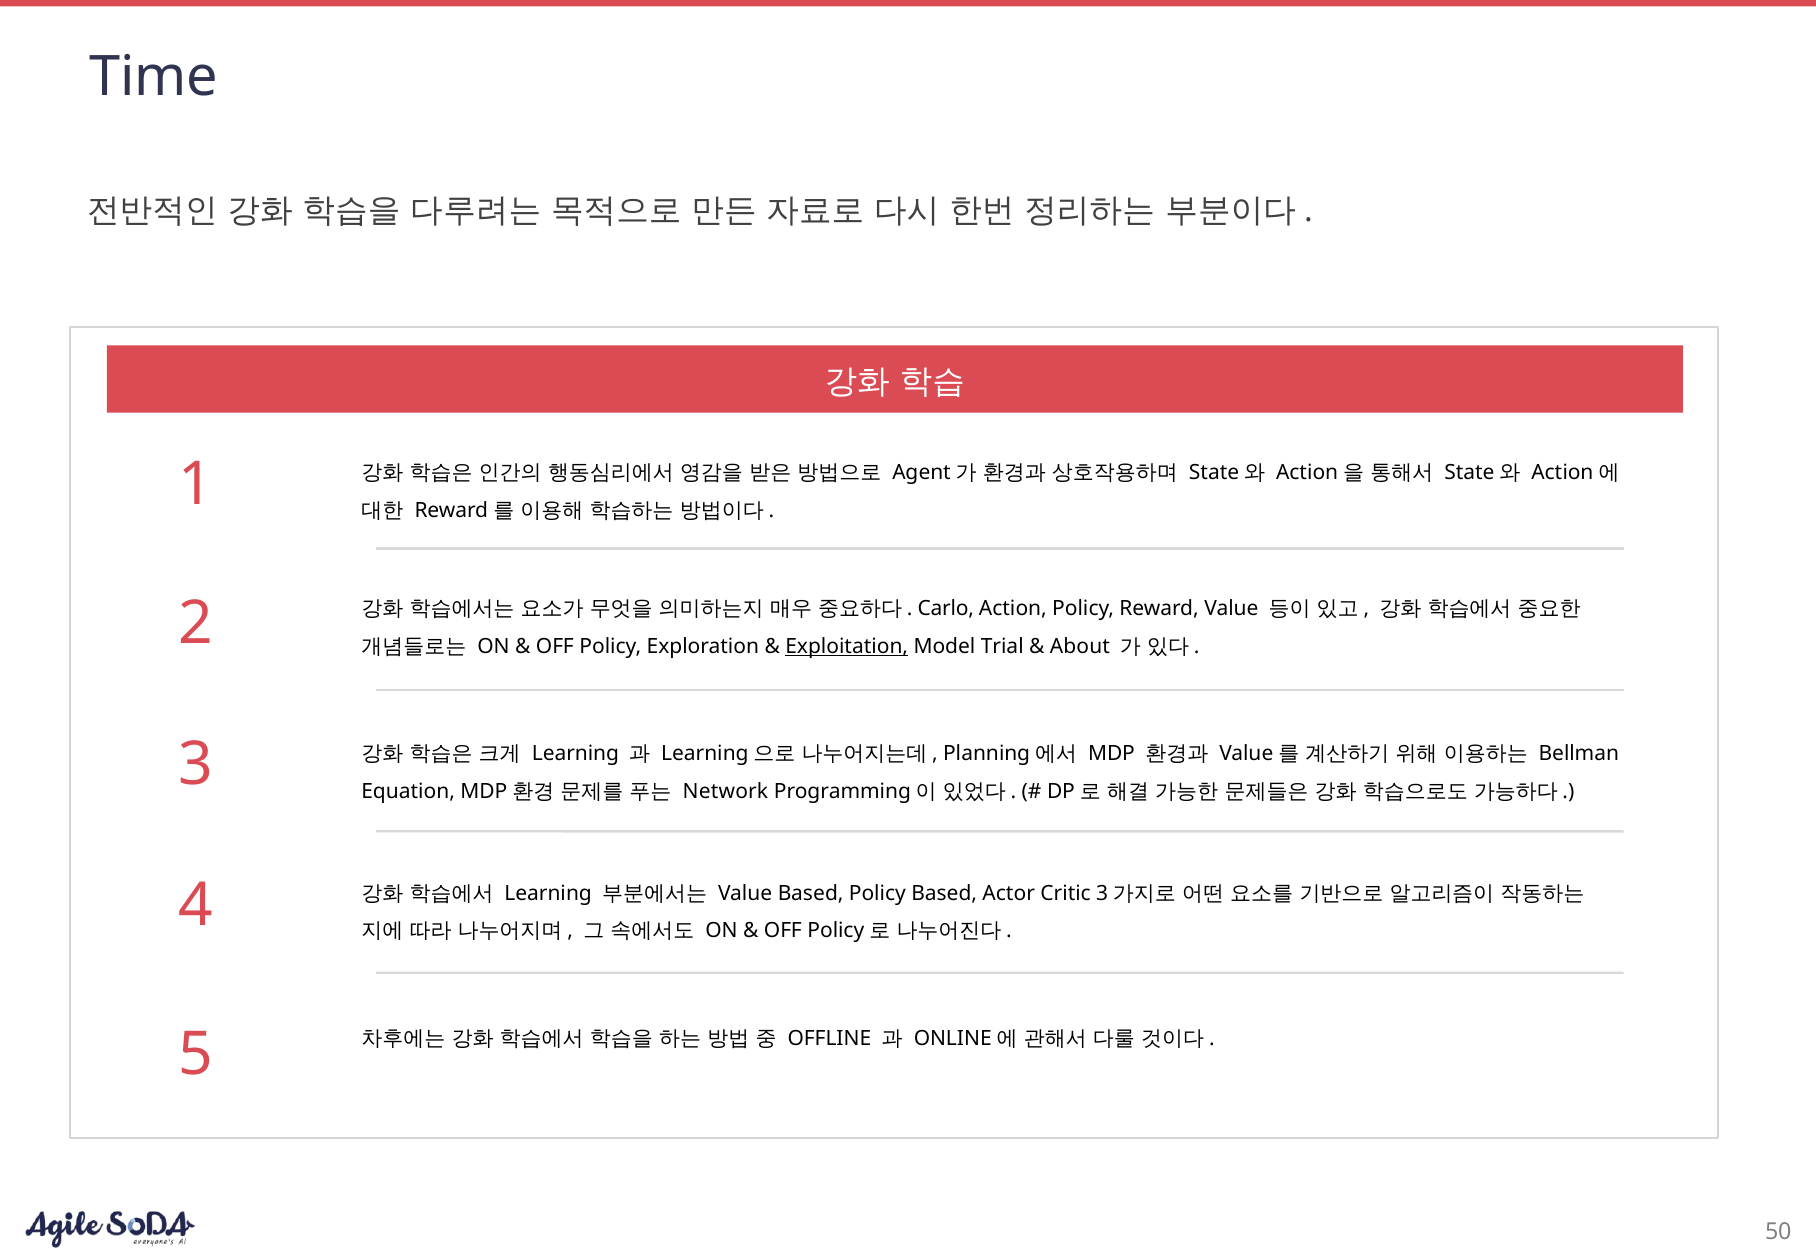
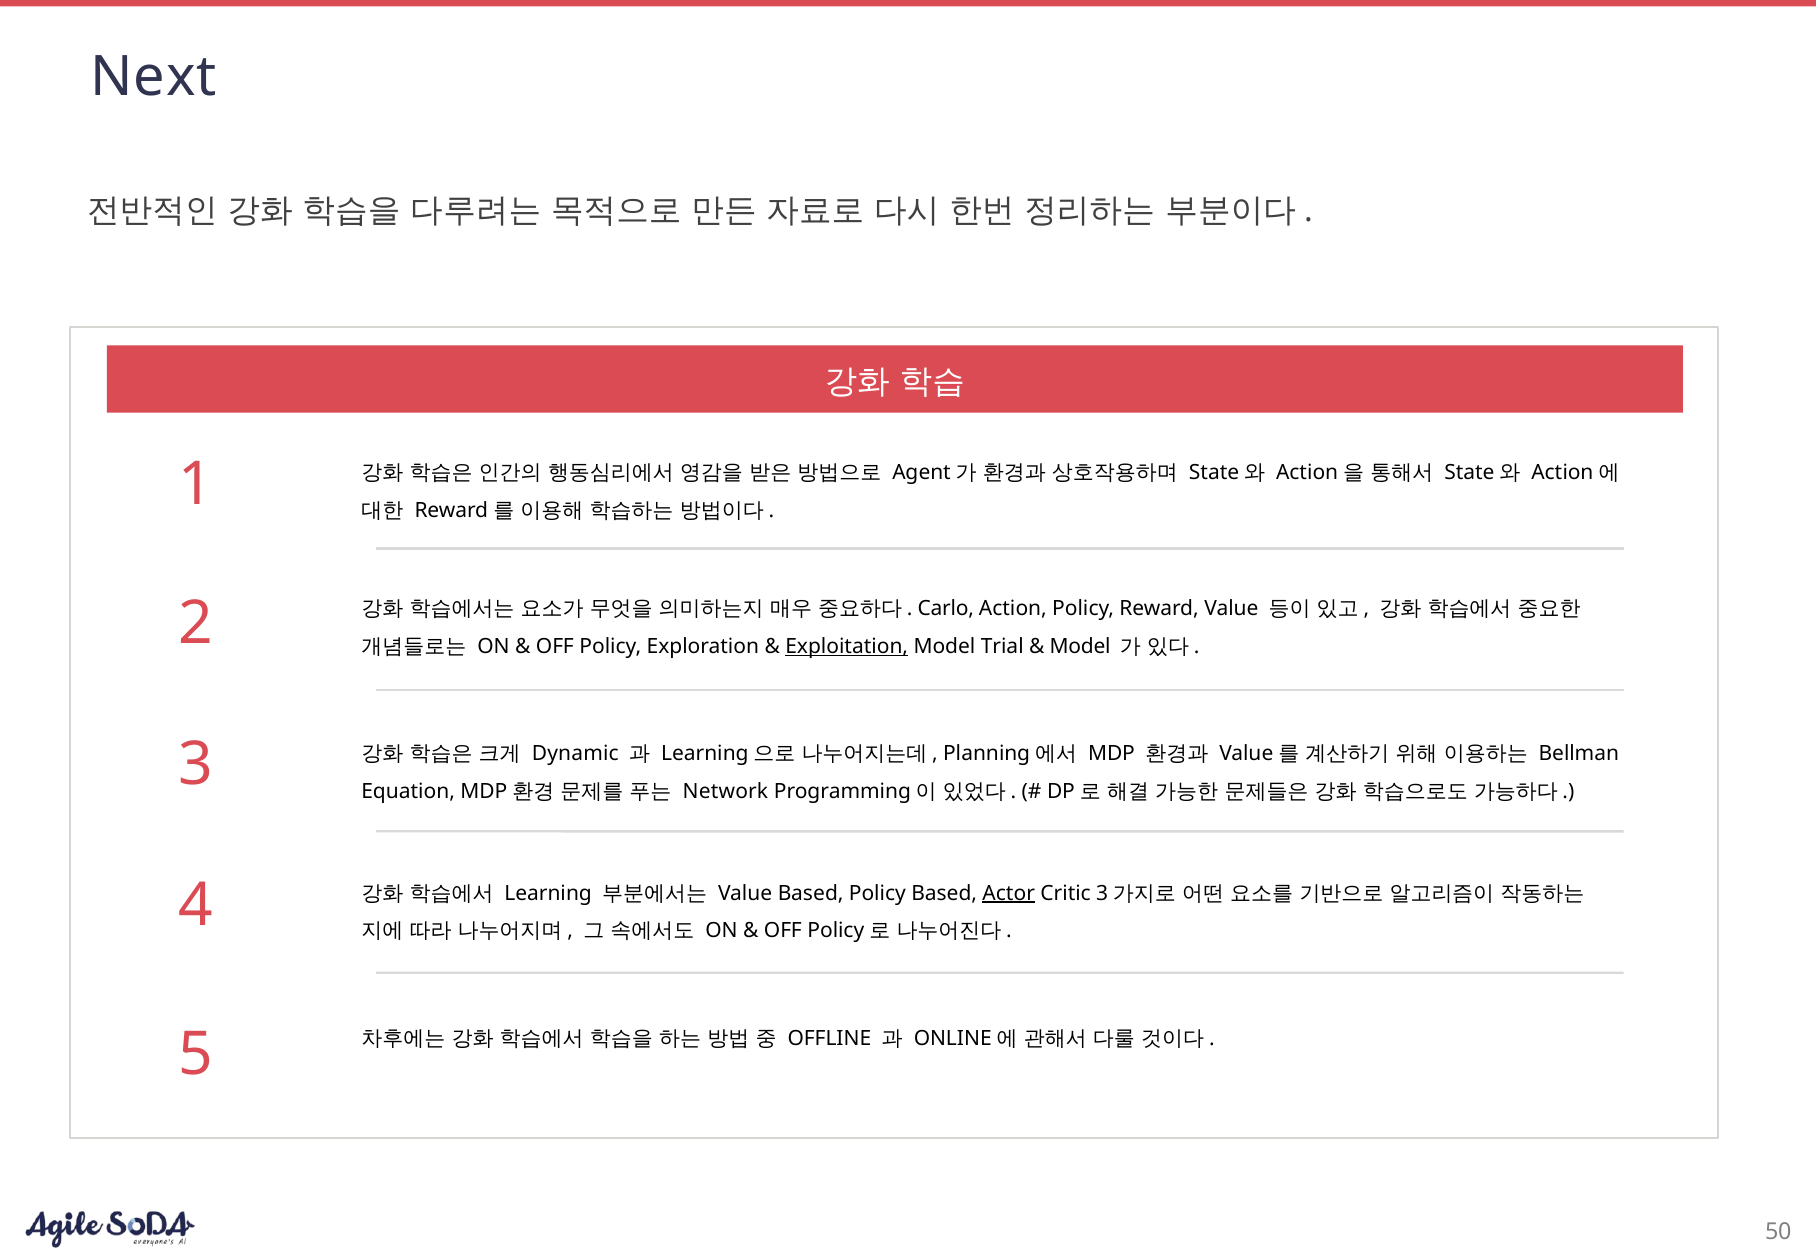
Time: Time -> Next (154, 77)
About: About -> Model (1080, 646)
Learning: Learning -> Dynamic (575, 754)
Actor underline: none -> present (1009, 893)
